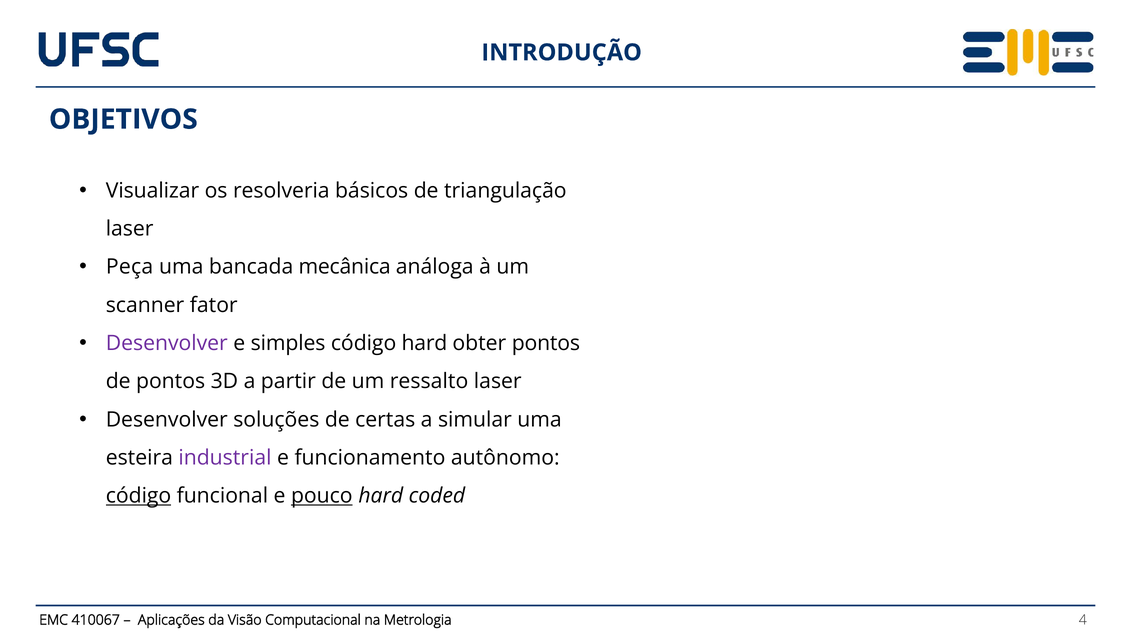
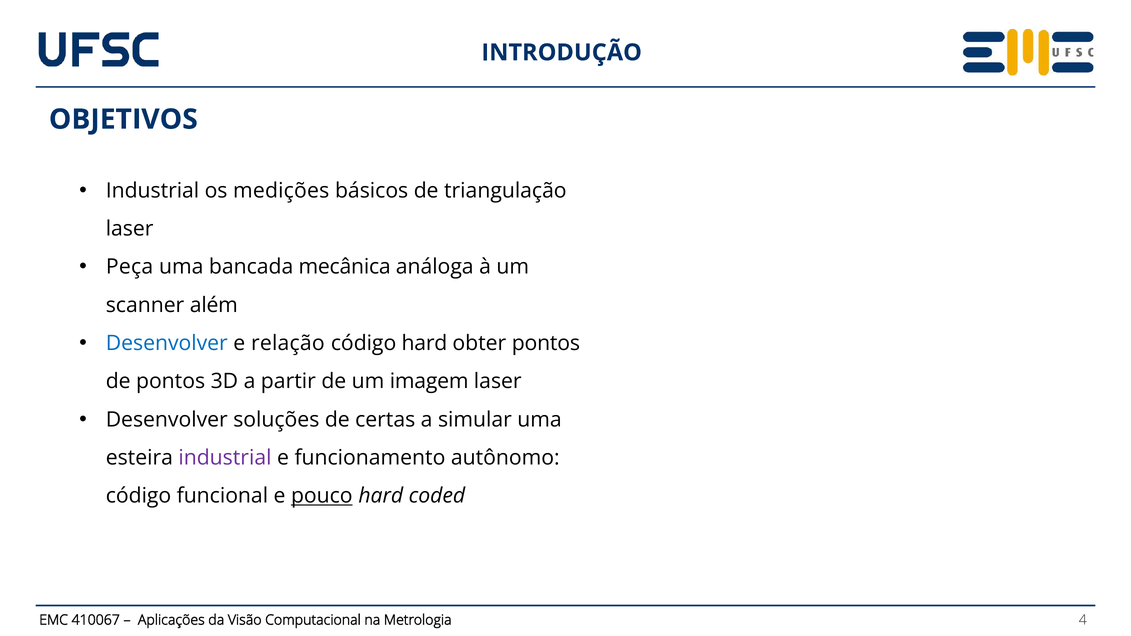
Visualizar: Visualizar -> Industrial (153, 191)
resolveria: resolveria -> medições (281, 191)
fator: fator -> além (214, 305)
Desenvolver colour: purple -> blue (167, 343)
simples: simples -> relação (288, 343)
ressalto: ressalto -> imagem (429, 382)
código underline: present -> none (139, 496)
